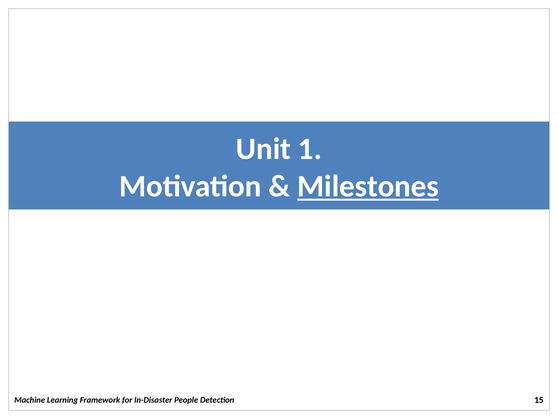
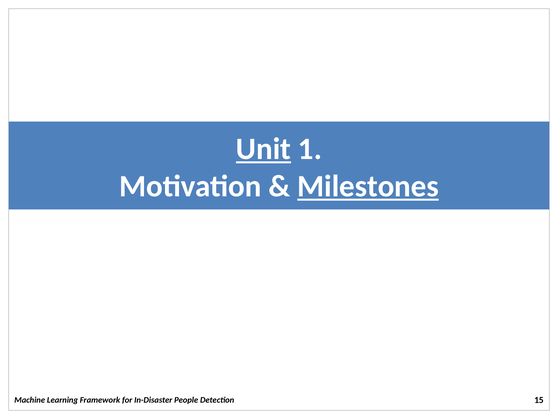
Unit underline: none -> present (263, 149)
